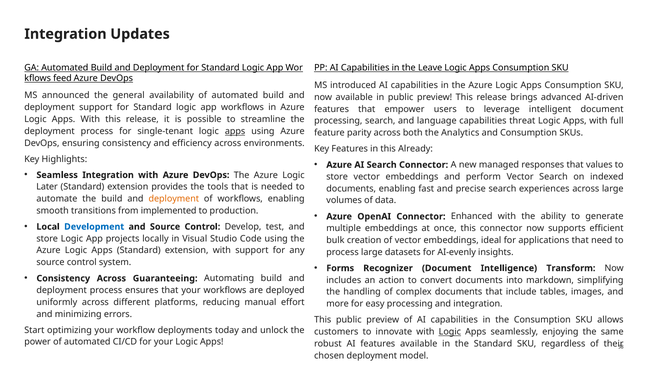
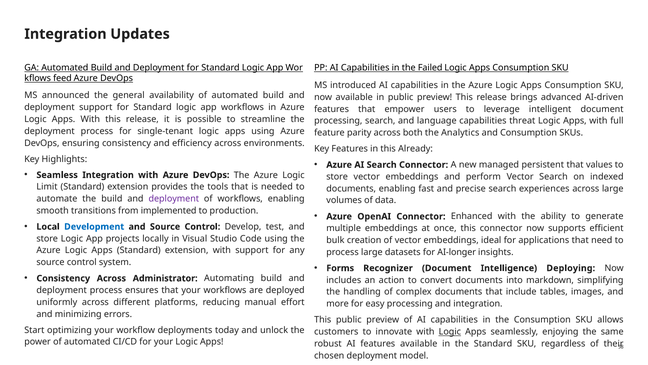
Leave: Leave -> Failed (430, 68)
apps underline: present -> none (235, 131)
responses: responses -> persistent (543, 165)
Later: Later -> Limit (47, 187)
deployment colour: orange -> purple (174, 199)
AI-evenly: AI-evenly -> AI-longer (457, 252)
Transform: Transform -> Deploying (571, 268)
Guaranteeing: Guaranteeing -> Administrator (165, 278)
